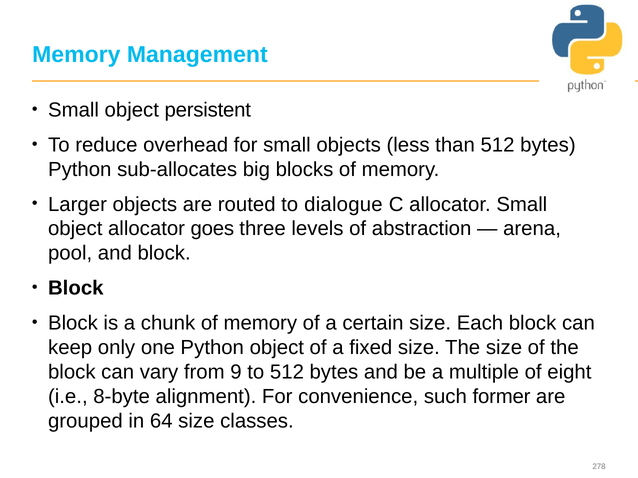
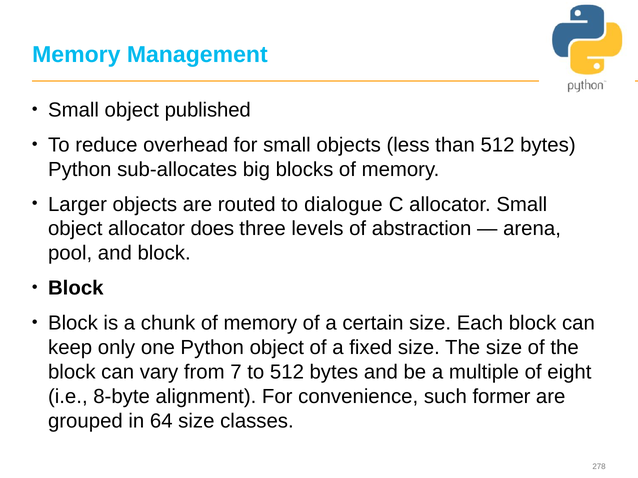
persistent: persistent -> published (208, 110)
goes: goes -> does (212, 229)
9: 9 -> 7 (236, 372)
